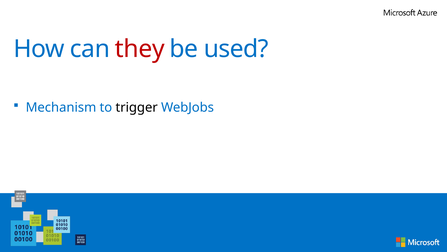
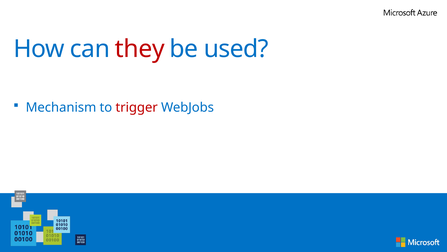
trigger colour: black -> red (137, 107)
